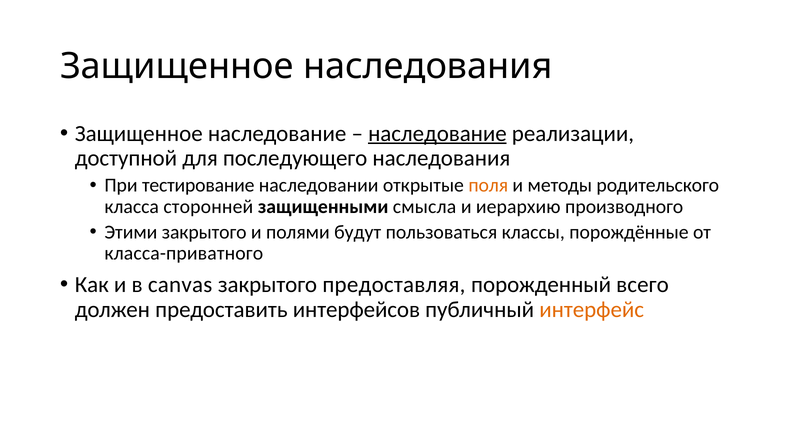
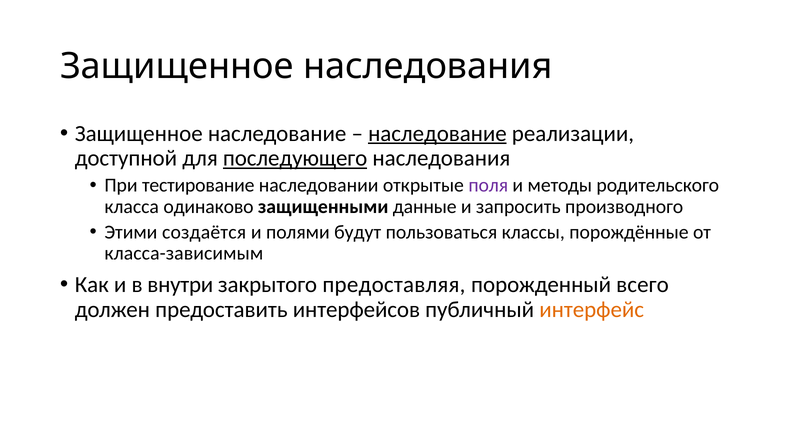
последующего underline: none -> present (295, 158)
поля colour: orange -> purple (488, 185)
сторонней: сторонней -> одинаково (208, 206)
смысла: смысла -> данные (425, 206)
иерархию: иерархию -> запросить (518, 206)
Этими закрытого: закрытого -> создаётся (204, 232)
класса-приватного: класса-приватного -> класса-зависимым (184, 253)
canvas: canvas -> внутри (180, 284)
